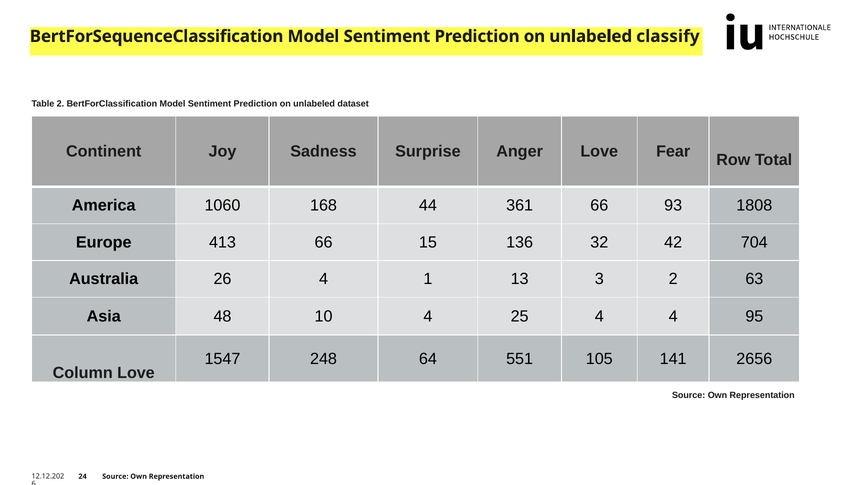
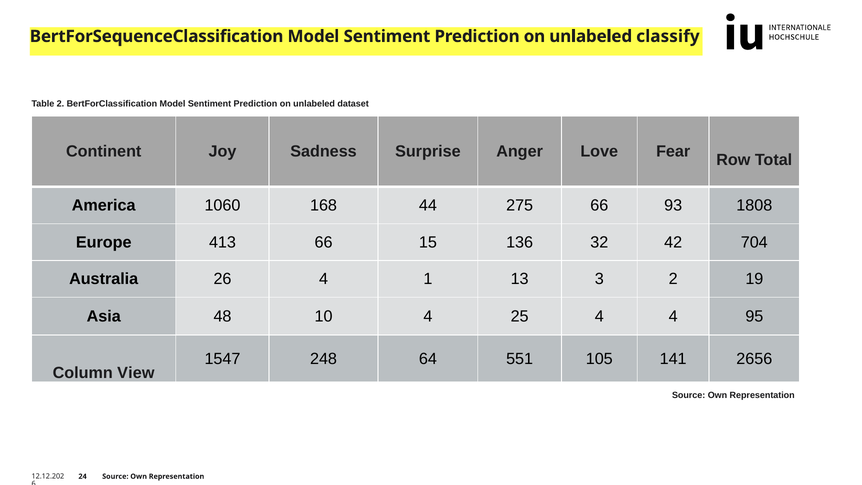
361: 361 -> 275 (520, 205)
63: 63 -> 19 (754, 279)
Column Love: Love -> View (136, 373)
